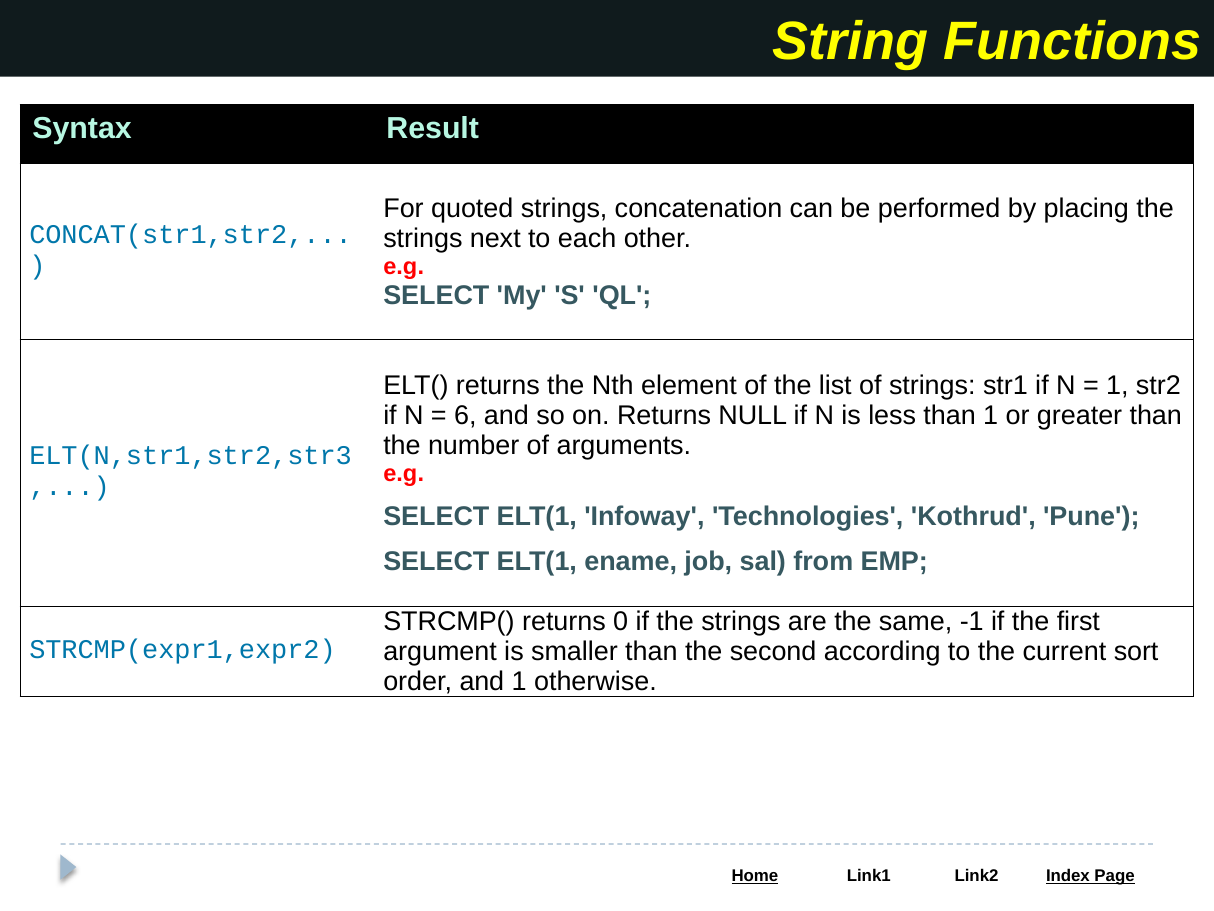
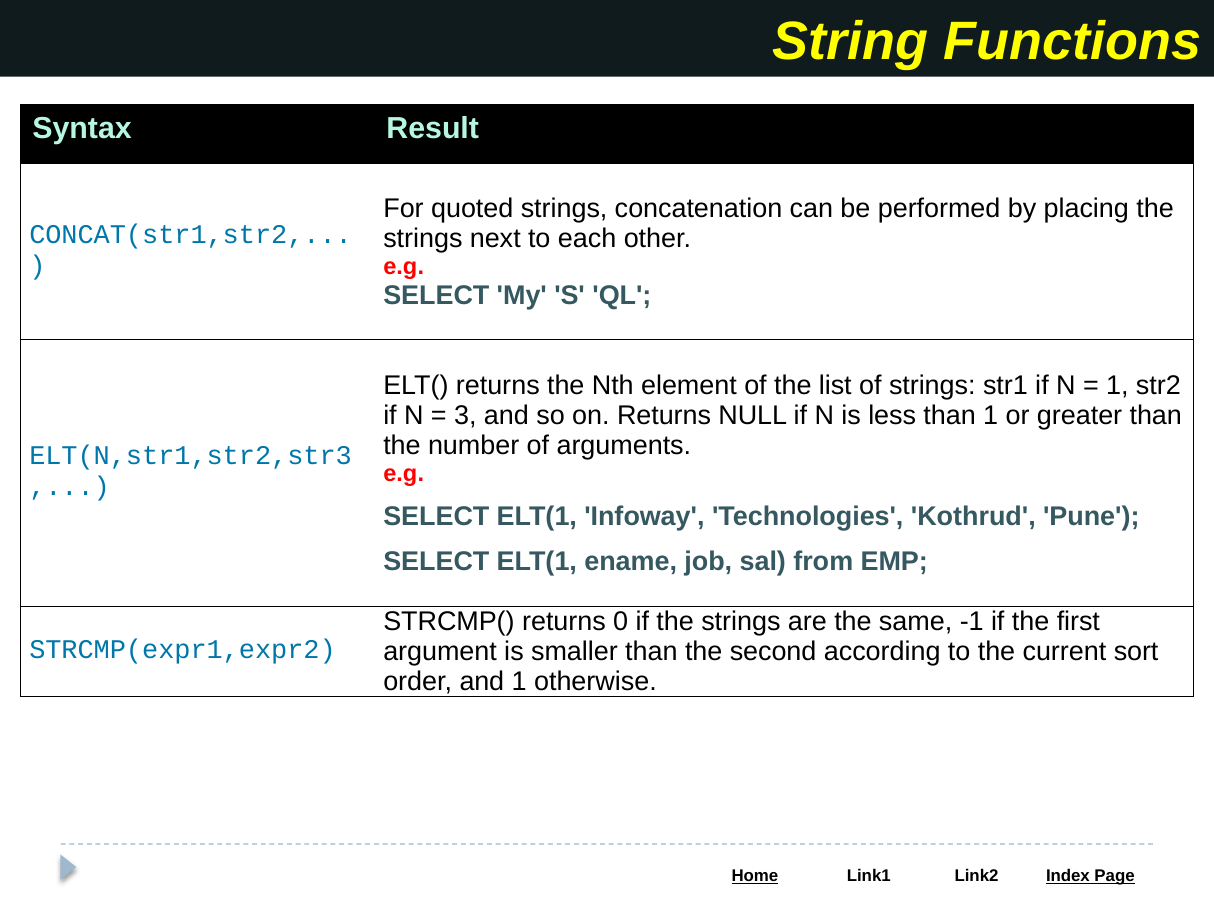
6: 6 -> 3 (465, 415)
